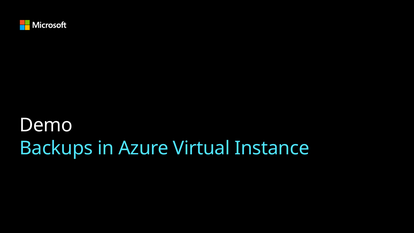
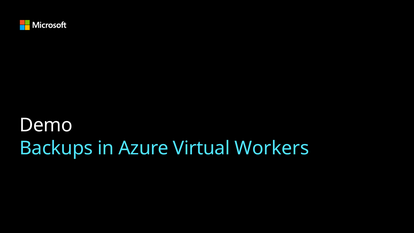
Instance: Instance -> Workers (272, 148)
